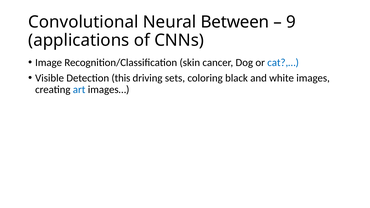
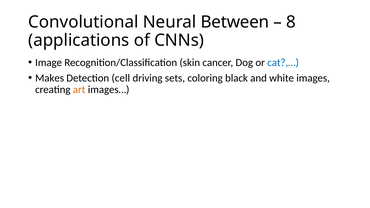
9: 9 -> 8 (291, 22)
Visible: Visible -> Makes (50, 78)
this: this -> cell (121, 78)
art colour: blue -> orange (79, 90)
